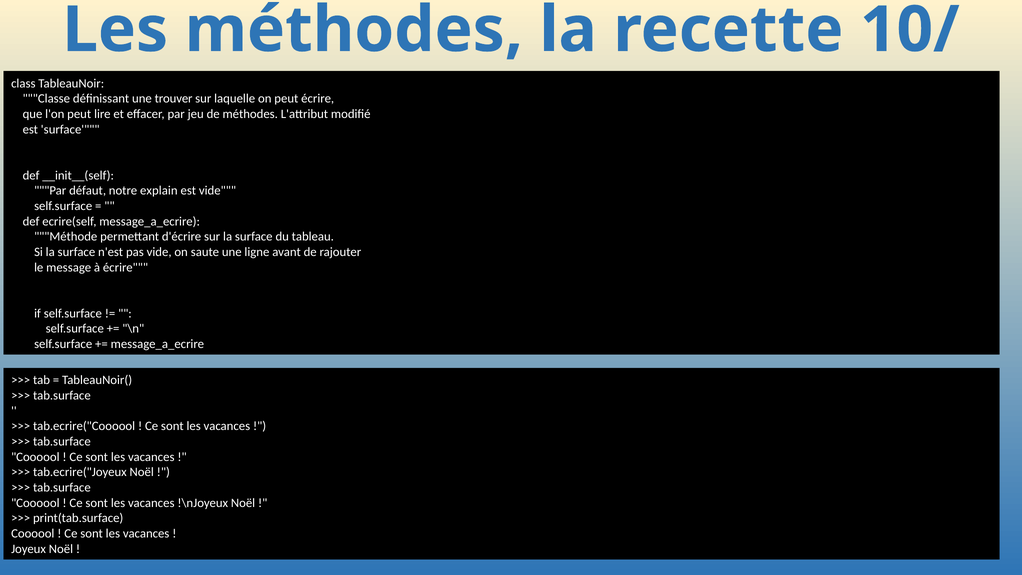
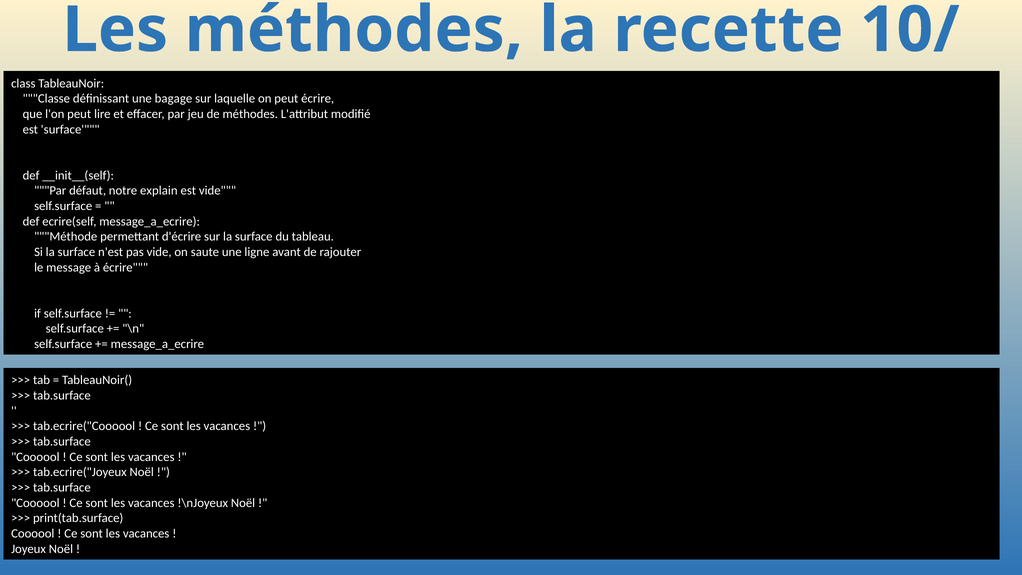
trouver: trouver -> bagage (174, 99)
